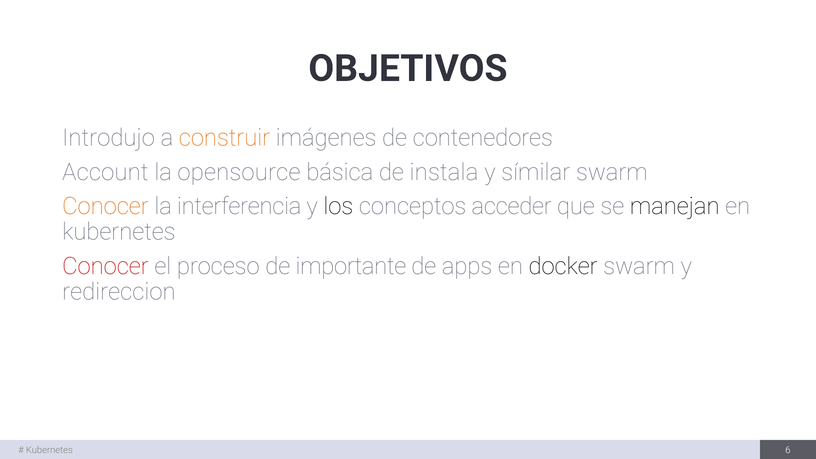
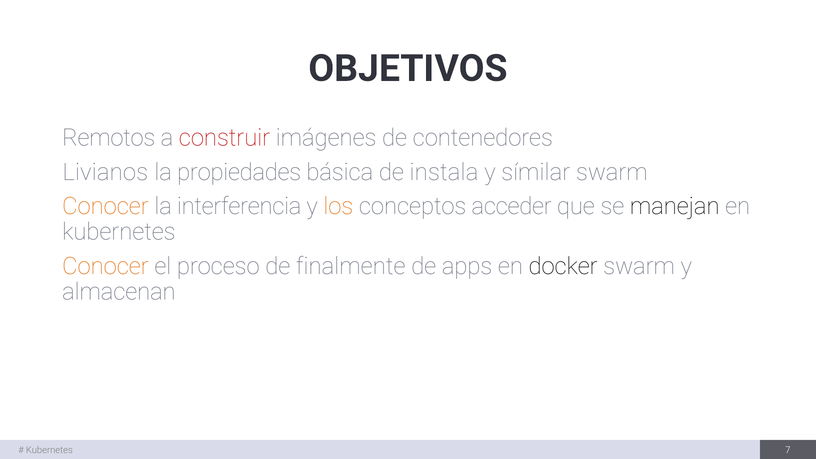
Introdujo: Introdujo -> Remotos (109, 138)
construir colour: orange -> red (224, 138)
Account: Account -> Livianos (105, 172)
opensource: opensource -> propiedades (239, 172)
los colour: black -> orange (338, 206)
Conocer colour: red -> orange (105, 266)
importante: importante -> finalmente (351, 266)
redireccion: redireccion -> almacenan (119, 292)
6: 6 -> 7 (788, 450)
